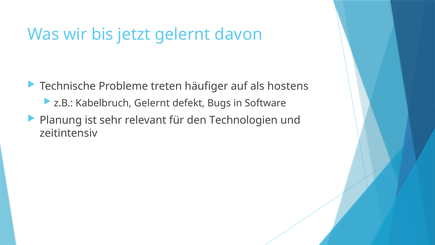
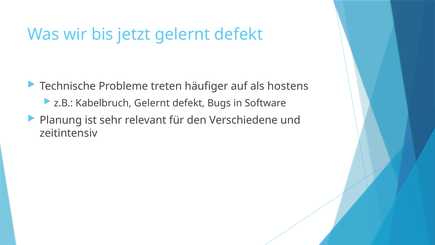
jetzt gelernt davon: davon -> defekt (239, 34)
Technologien: Technologien -> Verschiedene (243, 120)
